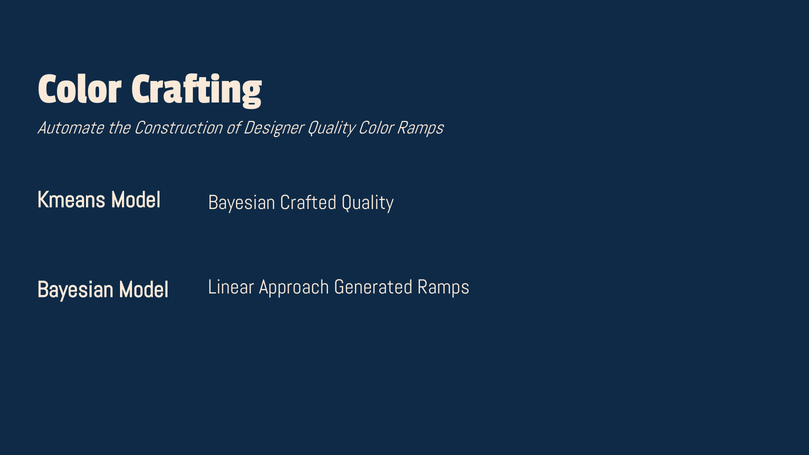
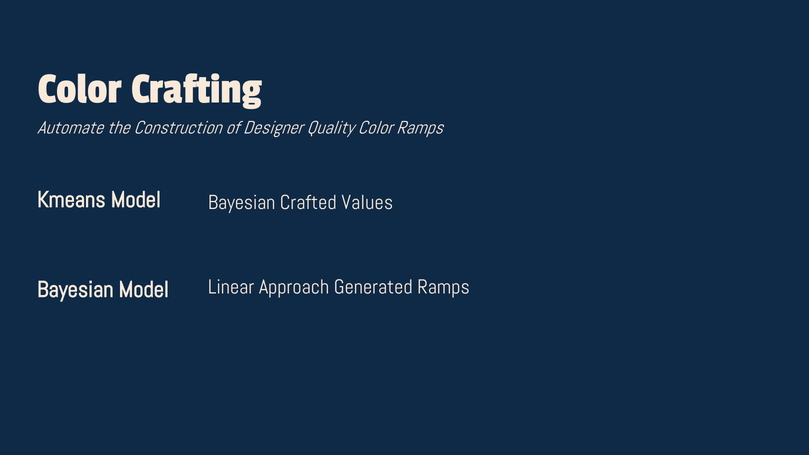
Crafted Quality: Quality -> Values (367, 203)
